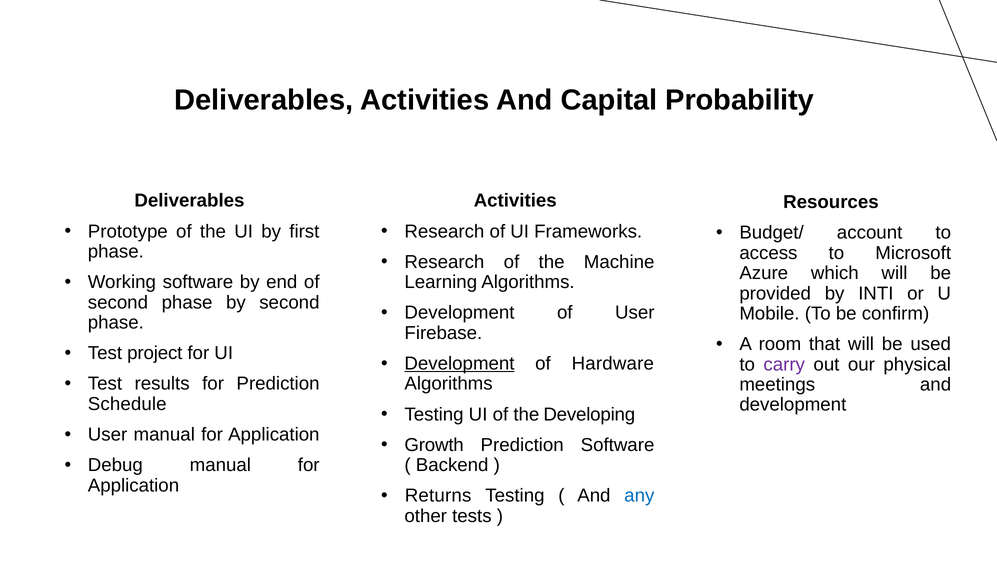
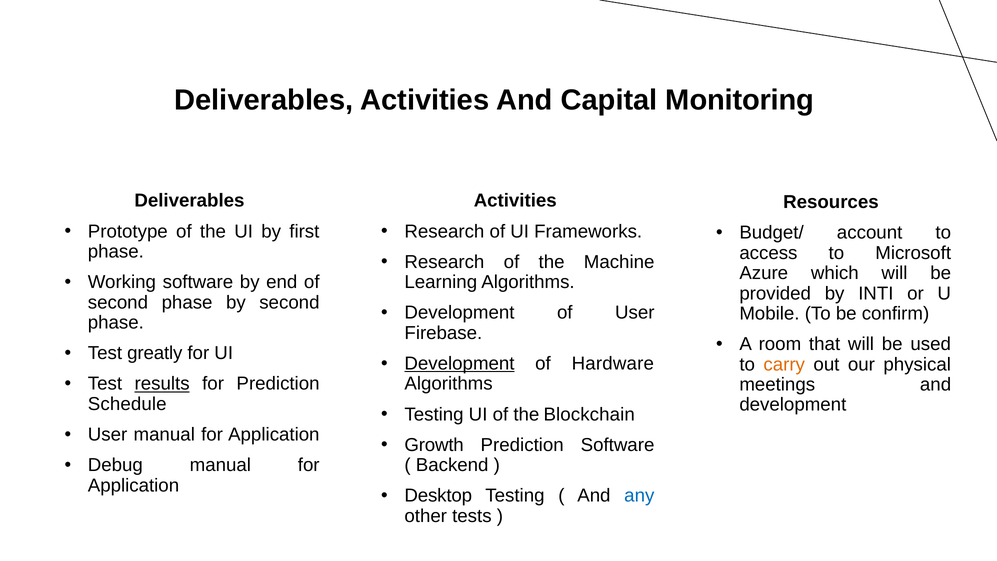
Probability: Probability -> Monitoring (740, 100)
project: project -> greatly (155, 353)
carry colour: purple -> orange (784, 364)
results underline: none -> present (162, 384)
Developing: Developing -> Blockchain (589, 414)
Returns: Returns -> Desktop (438, 496)
